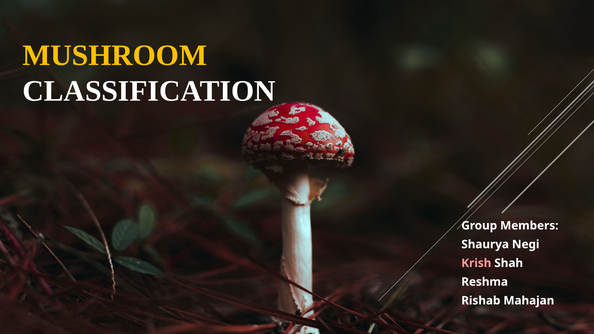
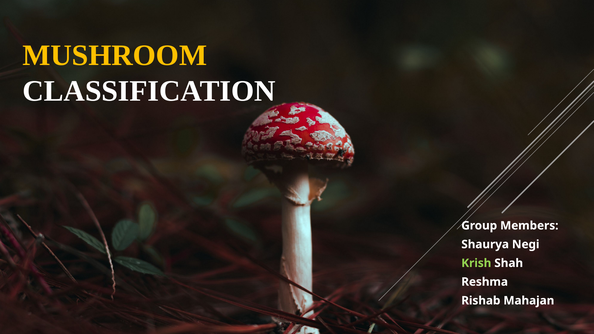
Krish colour: pink -> light green (476, 263)
